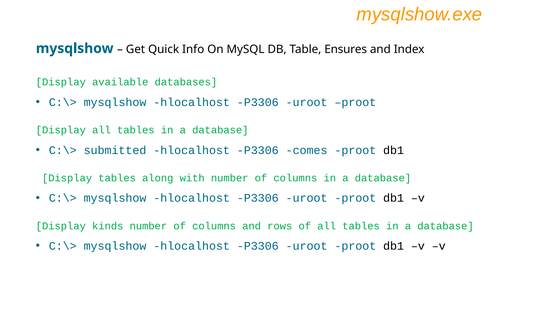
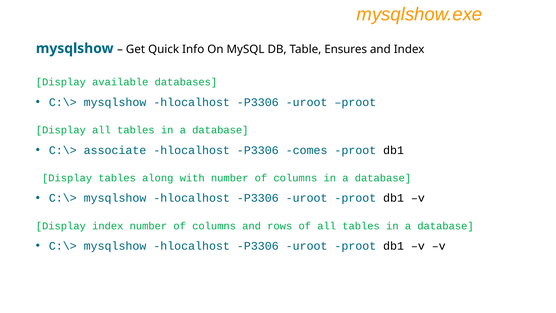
submitted: submitted -> associate (115, 150)
Display kinds: kinds -> index (108, 226)
